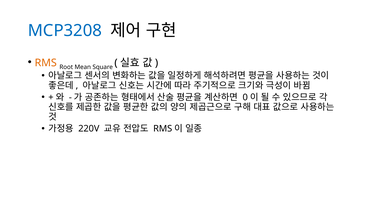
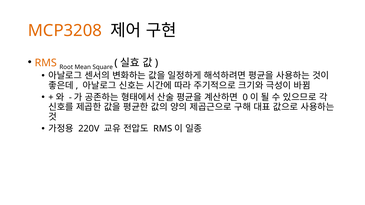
MCP3208 colour: blue -> orange (65, 31)
